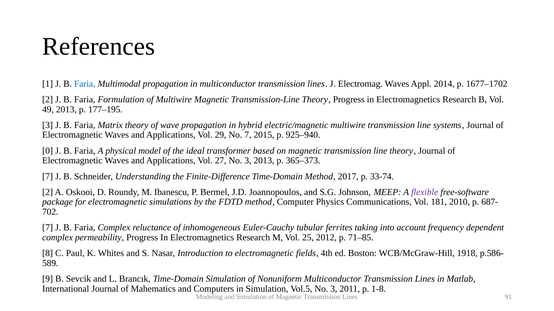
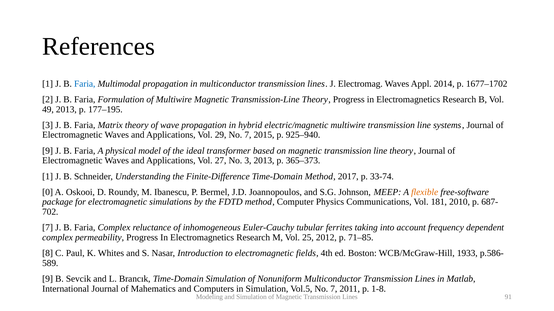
0: 0 -> 9 (48, 151)
7: 7 -> 1 (48, 177)
2: 2 -> 0 (48, 192)
flexible colour: purple -> orange (425, 192)
1918: 1918 -> 1933 (467, 254)
Vol.5 No 3: 3 -> 7 (334, 289)
